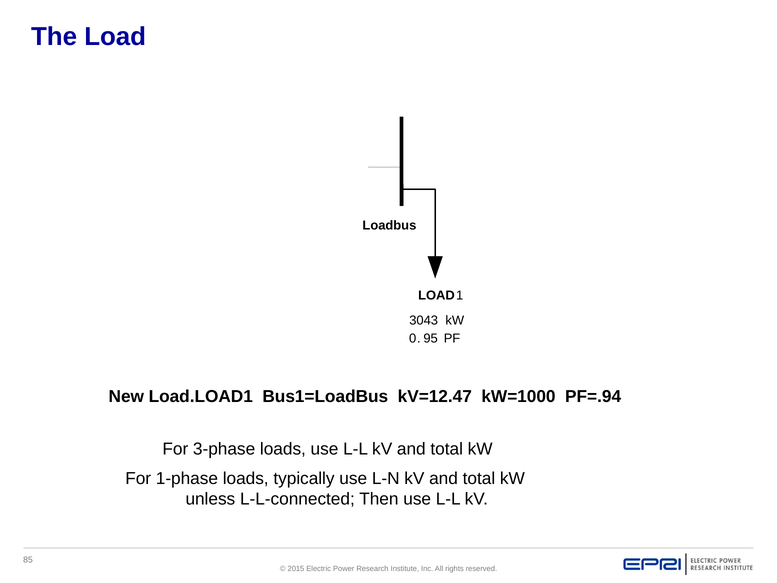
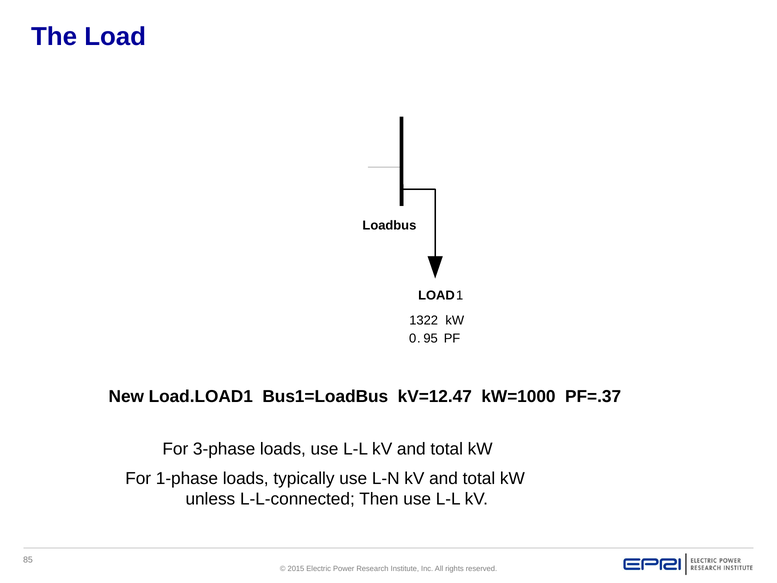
3043: 3043 -> 1322 (424, 320)
PF=.94: PF=.94 -> PF=.37 (593, 396)
